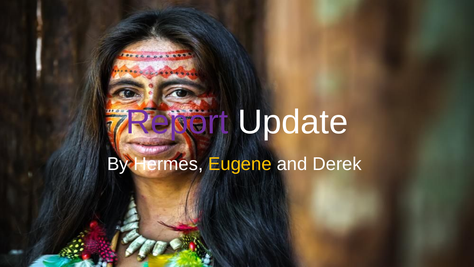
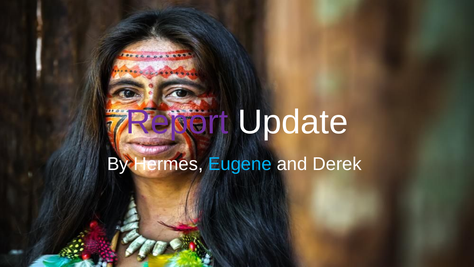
Eugene colour: yellow -> light blue (240, 164)
